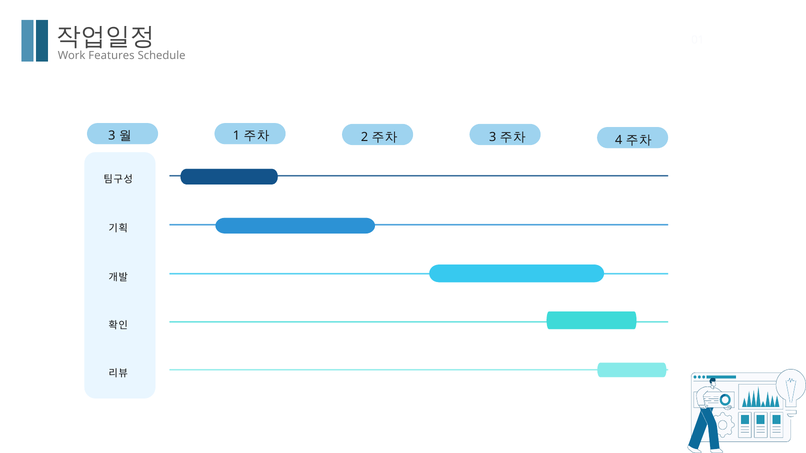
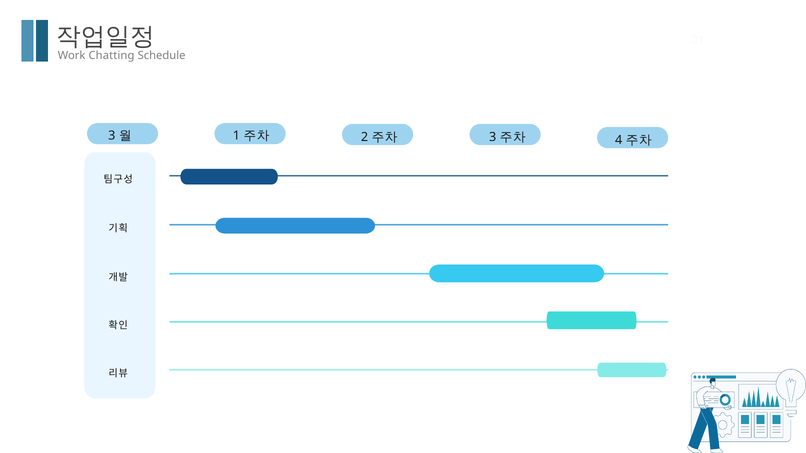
Features: Features -> Chatting (111, 56)
